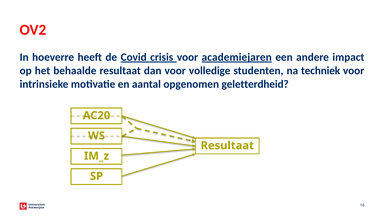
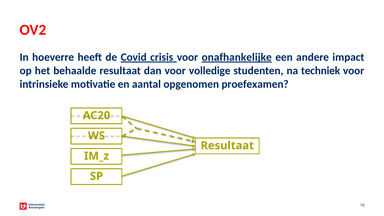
academiejaren: academiejaren -> onafhankelijke (237, 57)
geletterdheid: geletterdheid -> proefexamen (255, 84)
